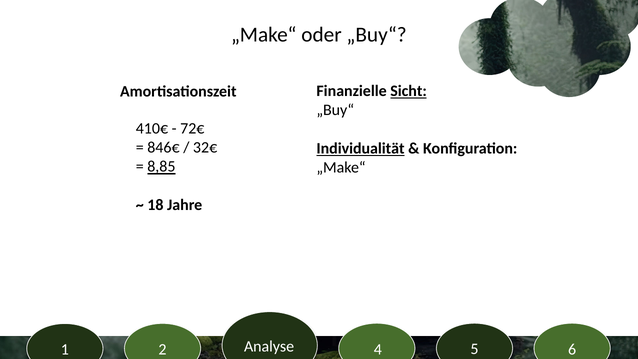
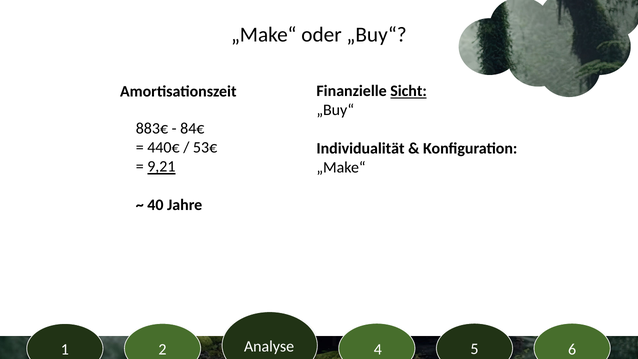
410€: 410€ -> 883€ (152, 128)
72€: 72€ -> 84€ (192, 128)
846€: 846€ -> 440€ (163, 147)
32€: 32€ -> 53€ (205, 147)
Individualität underline: present -> none (361, 148)
8,85: 8,85 -> 9,21 (161, 167)
18: 18 -> 40 (155, 205)
